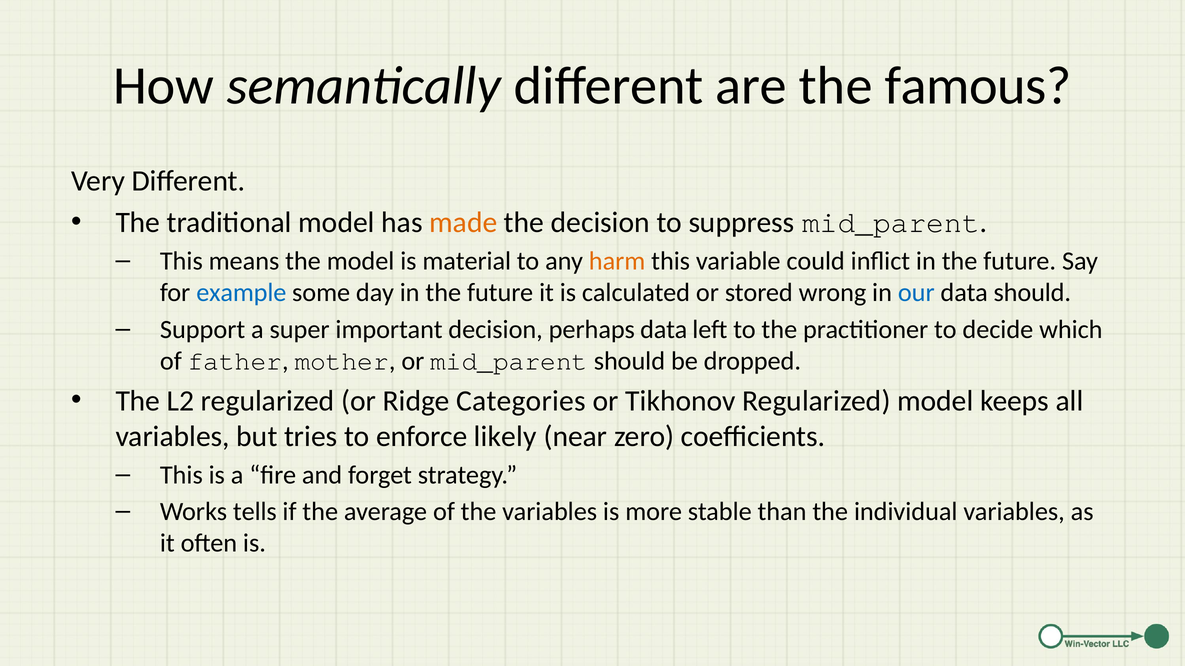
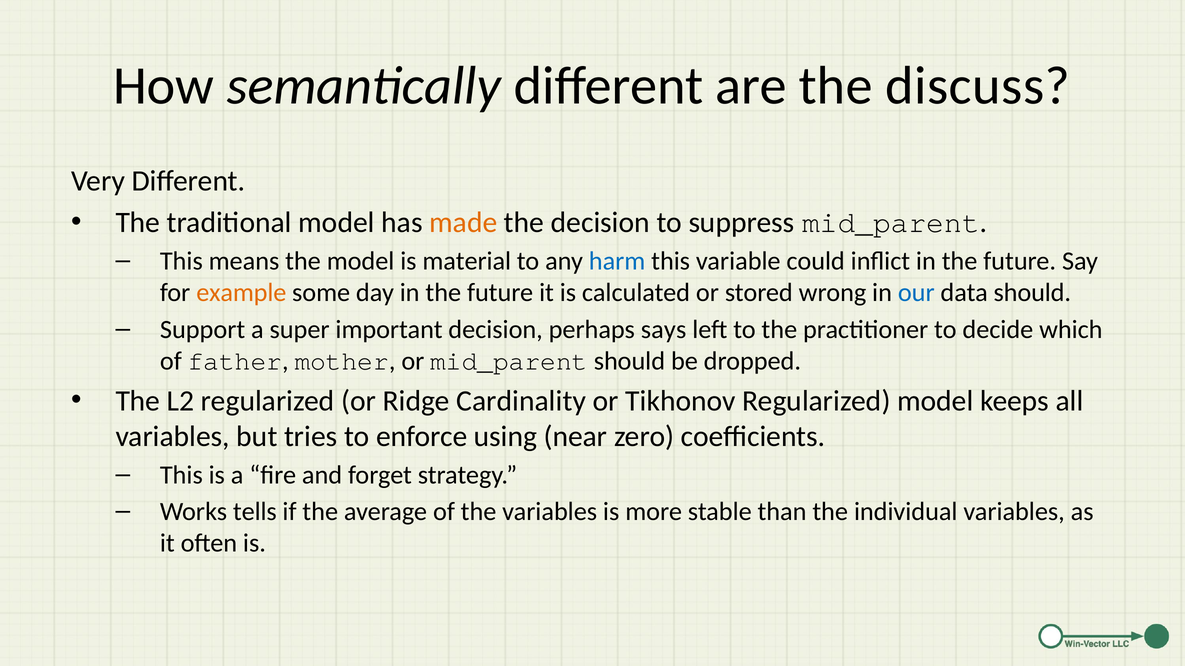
famous: famous -> discuss (978, 86)
harm colour: orange -> blue (617, 261)
example colour: blue -> orange (241, 293)
perhaps data: data -> says (664, 330)
Categories: Categories -> Cardinality (521, 401)
likely: likely -> using (505, 437)
